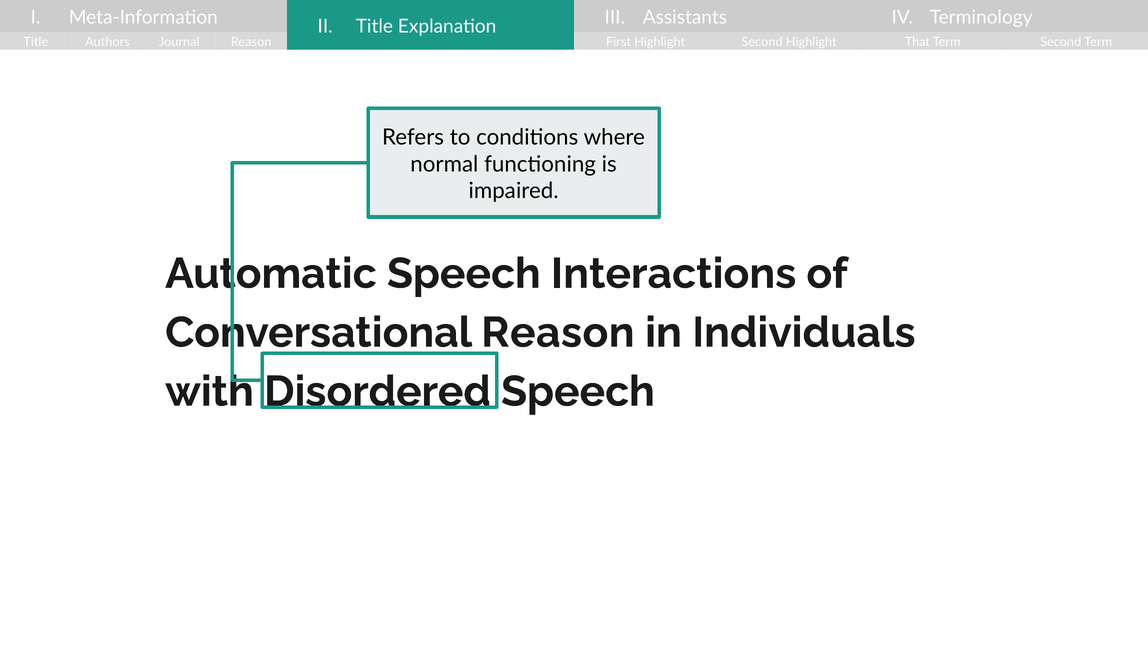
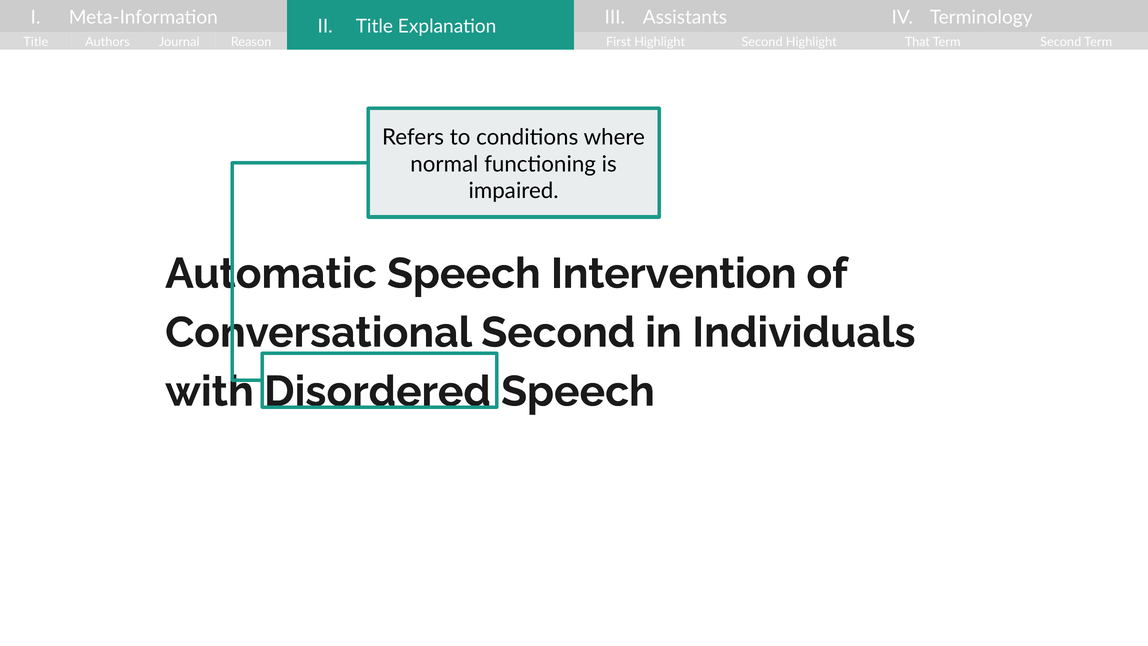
Interactions: Interactions -> Intervention (674, 274)
Conversational Reason: Reason -> Second (558, 333)
